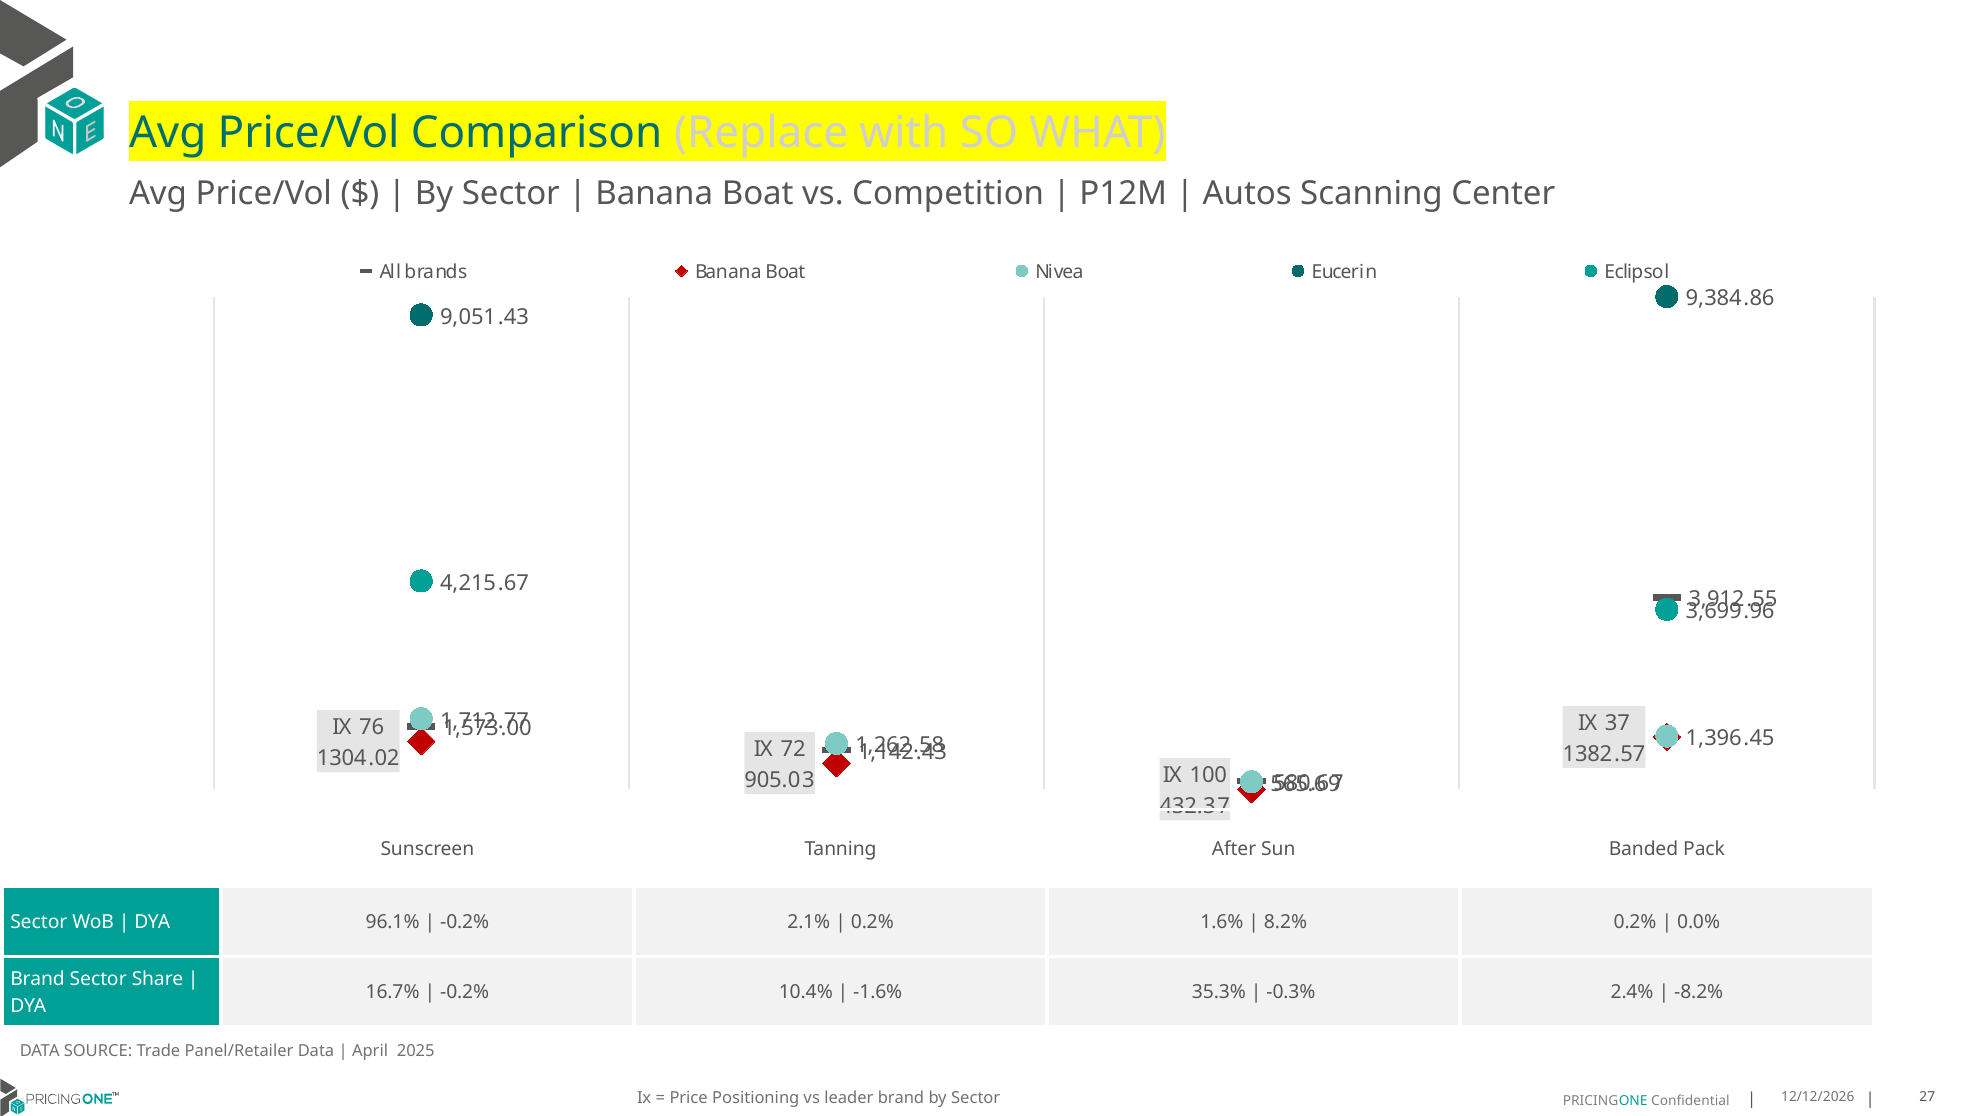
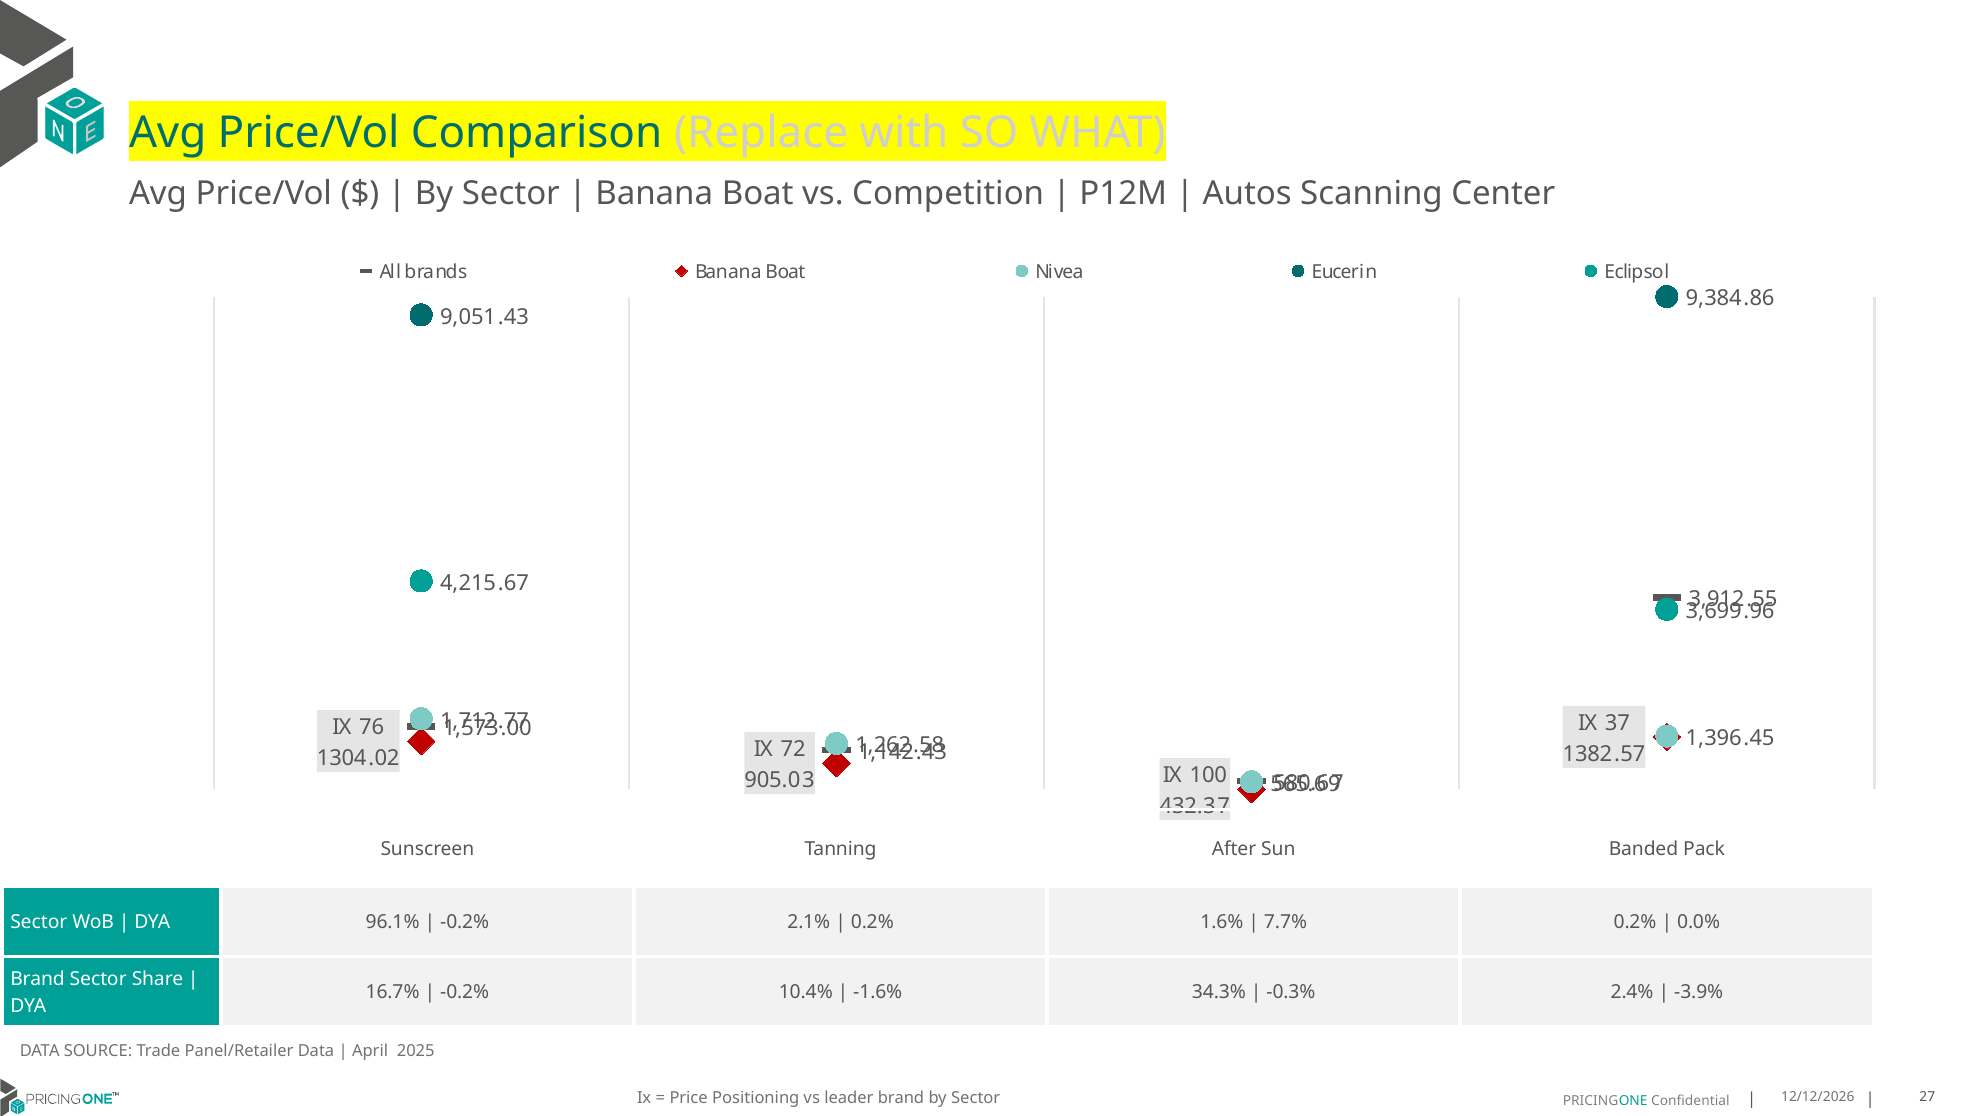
8.2%: 8.2% -> 7.7% (1286, 922)
35.3%: 35.3% -> 34.3% (1219, 993)
-8.2%: -8.2% -> -3.9% (1699, 993)
